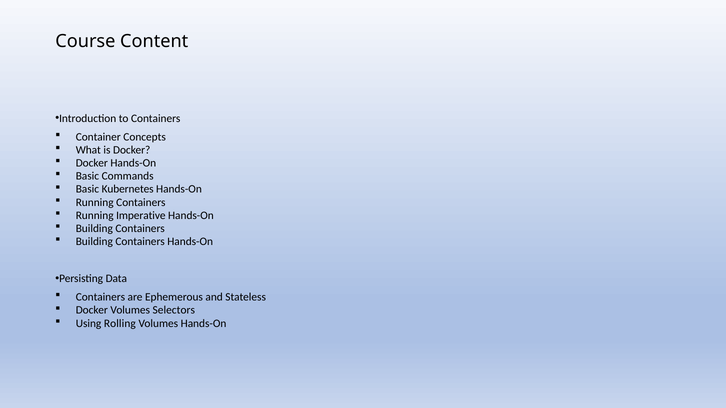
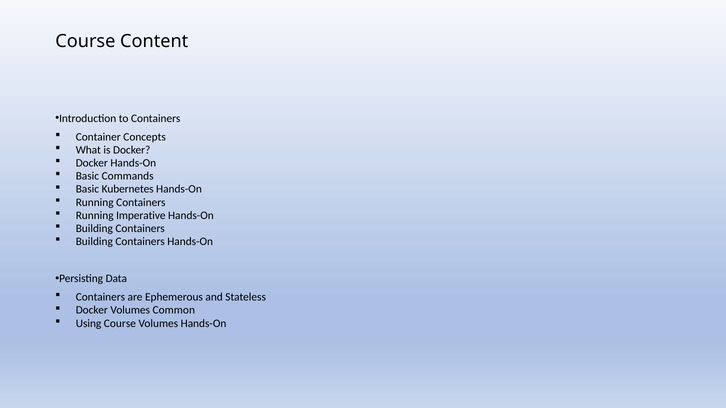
Selectors: Selectors -> Common (174, 310)
Using Rolling: Rolling -> Course (120, 324)
